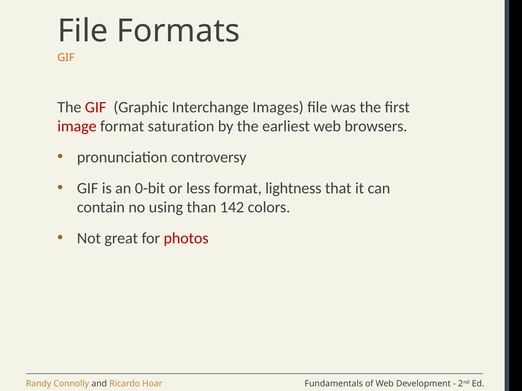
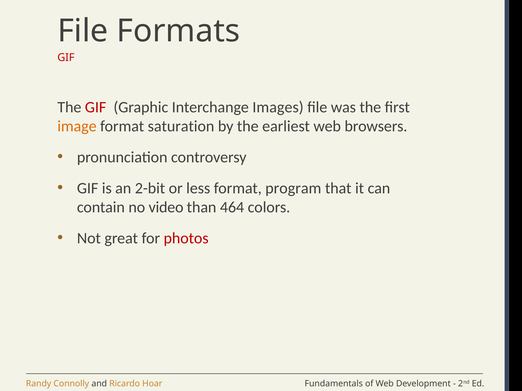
GIF colour: orange -> red (66, 58)
image colour: red -> orange (77, 126)
0-bit: 0-bit -> 2-bit (150, 188)
lightness: lightness -> program (293, 188)
using: using -> video (166, 208)
142: 142 -> 464 (232, 208)
